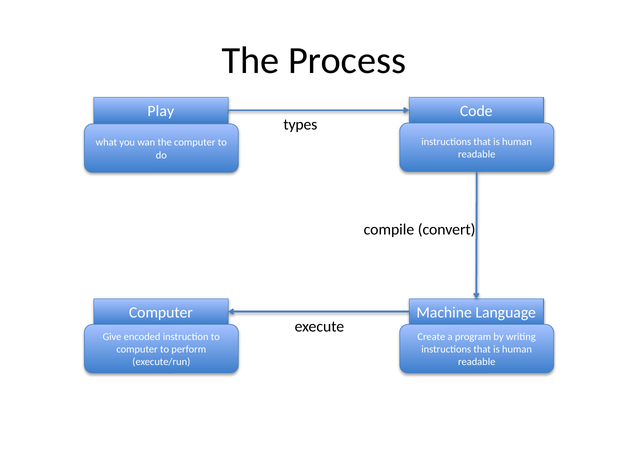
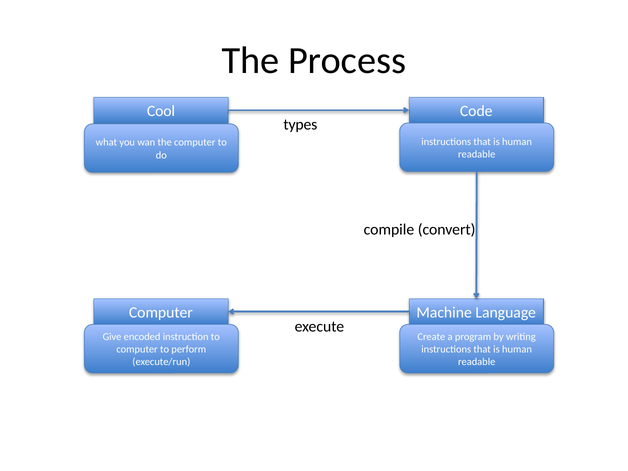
Play: Play -> Cool (161, 111)
